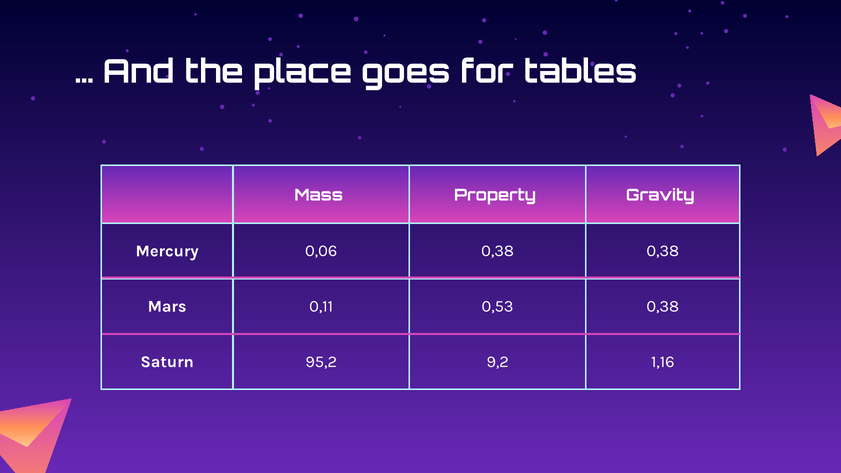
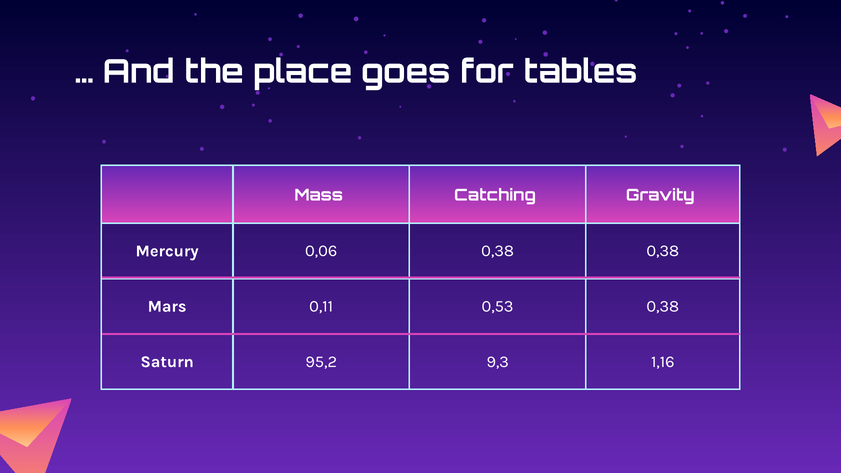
Property: Property -> Catching (495, 195)
9,2: 9,2 -> 9,3 (498, 362)
